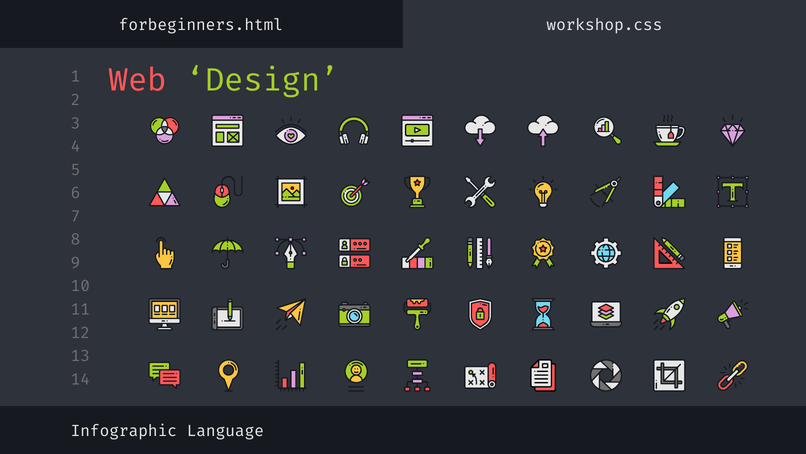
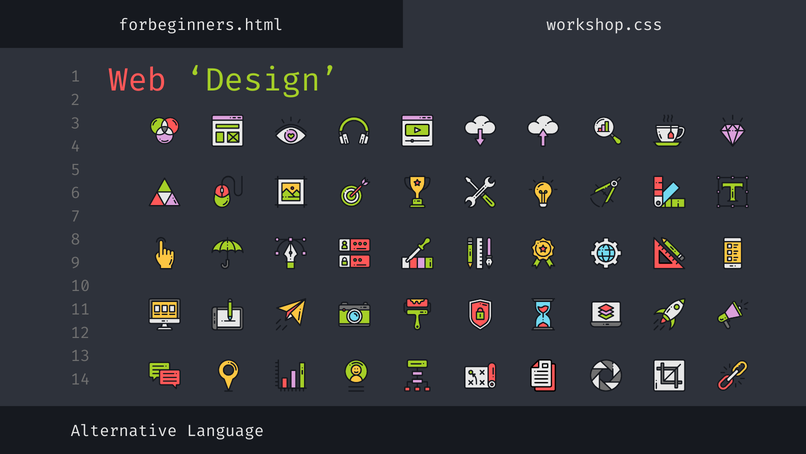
Infographic: Infographic -> Alternative (124, 431)
